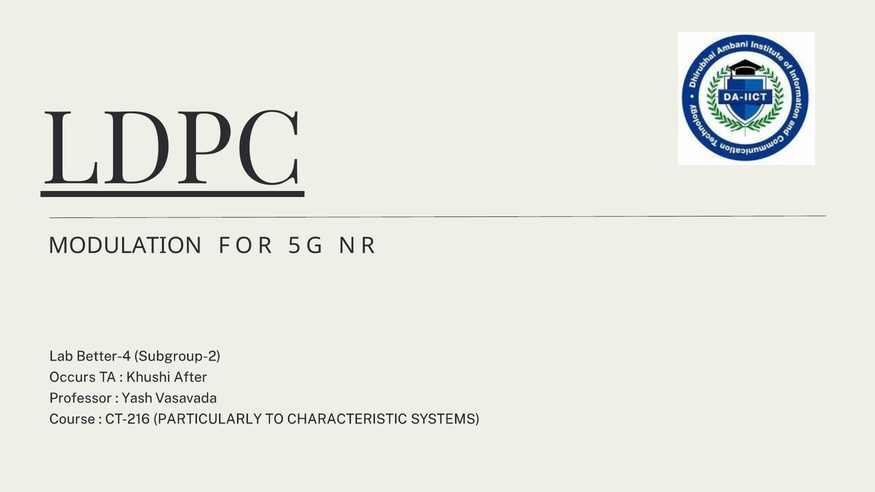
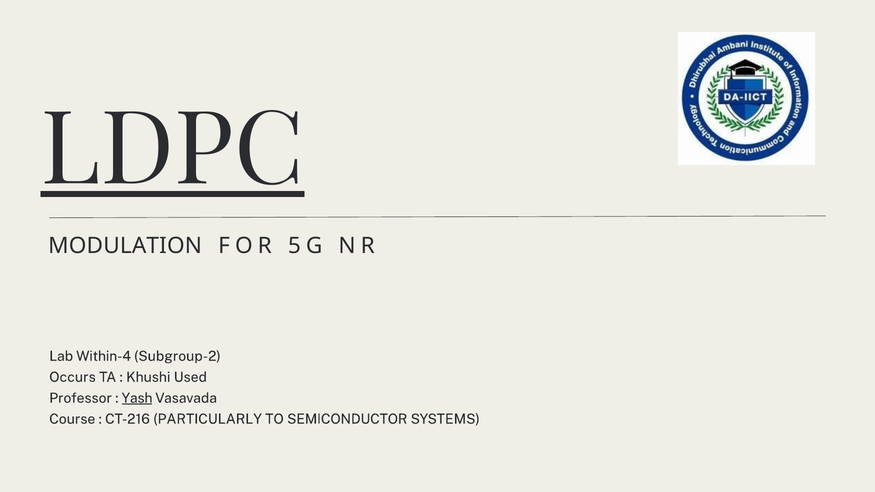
Better-4: Better-4 -> Within-4 (104, 356)
After: After -> Used (190, 377)
Yash underline: none -> present (137, 398)
CHARACTERISTIC: CHARACTERISTIC -> SEMICONDUCTOR (347, 419)
